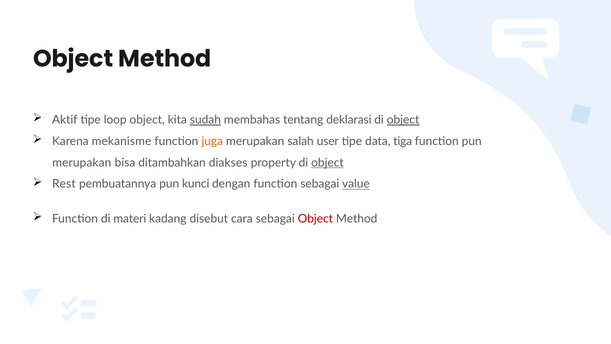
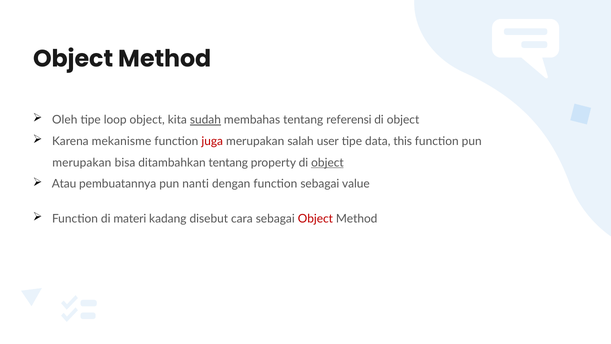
Aktif: Aktif -> Oleh (65, 120)
deklarasi: deklarasi -> referensi (349, 120)
object underline: present -> none (403, 120)
juga colour: orange -> red (212, 141)
tiga: tiga -> this (403, 141)
ditambahkan diakses: diakses -> tentang (228, 162)
Rest: Rest -> Atau (64, 184)
kunci: kunci -> nanti (196, 184)
value underline: present -> none (356, 184)
